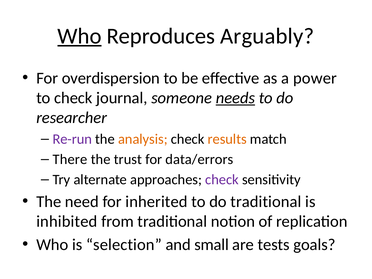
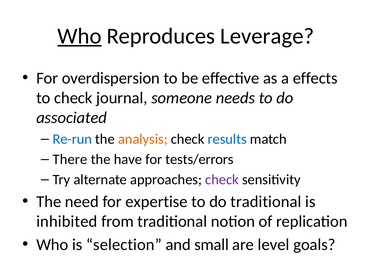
Arguably: Arguably -> Leverage (267, 36)
power: power -> effects (315, 78)
needs underline: present -> none (235, 98)
researcher: researcher -> associated (72, 118)
Re-run colour: purple -> blue (72, 139)
results colour: orange -> blue (227, 139)
trust: trust -> have (128, 159)
data/errors: data/errors -> tests/errors (199, 159)
inherited: inherited -> expertise (157, 202)
tests: tests -> level (274, 245)
